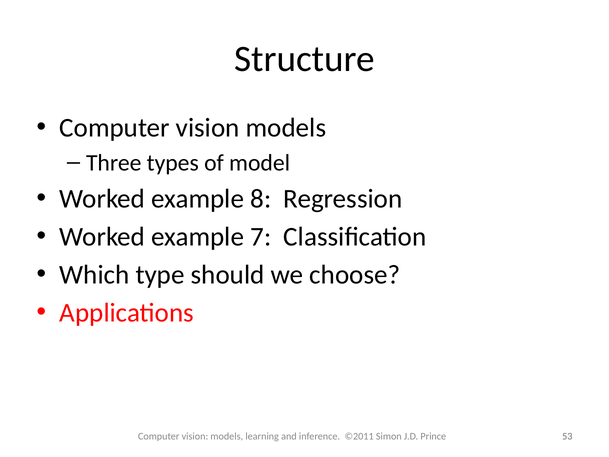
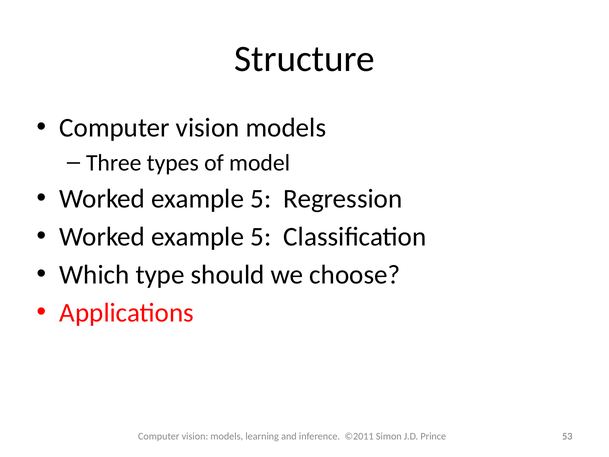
8: 8 -> 5 (261, 199)
7: 7 -> 5 (261, 237)
